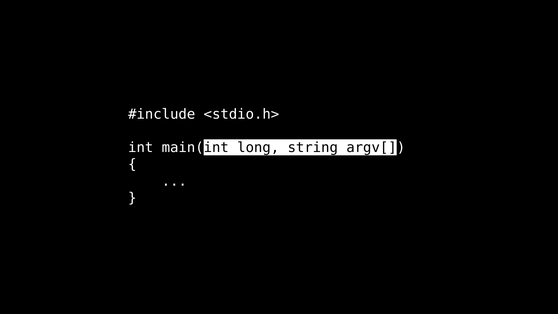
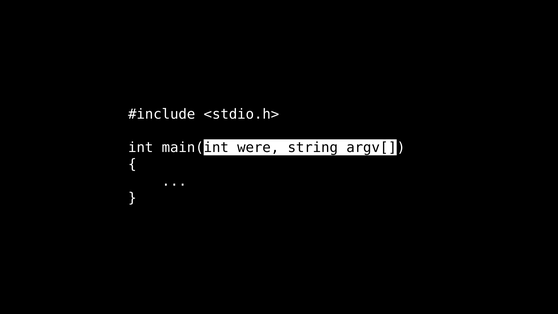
long: long -> were (258, 148)
